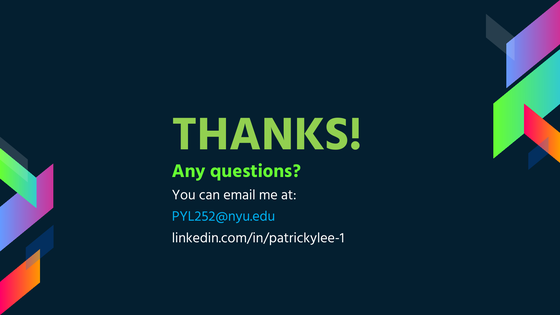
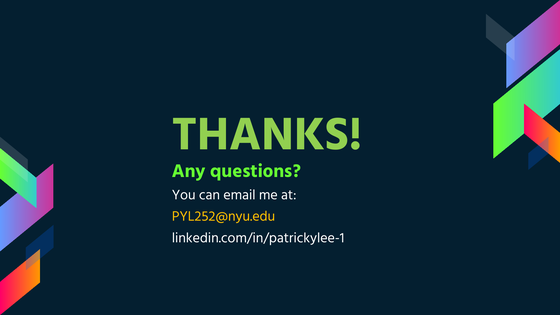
PYL252@nyu.edu colour: light blue -> yellow (224, 216)
